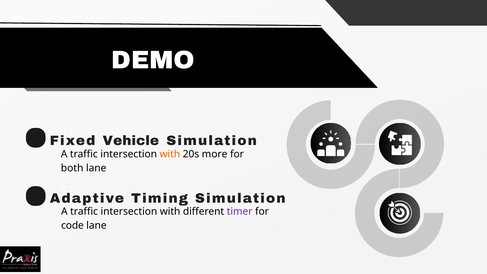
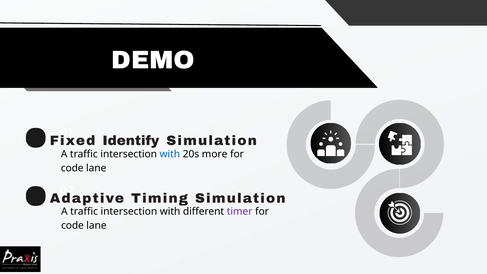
Vehicle: Vehicle -> Identify (131, 141)
with colour: orange -> blue (170, 154)
both: both -> code (72, 168)
